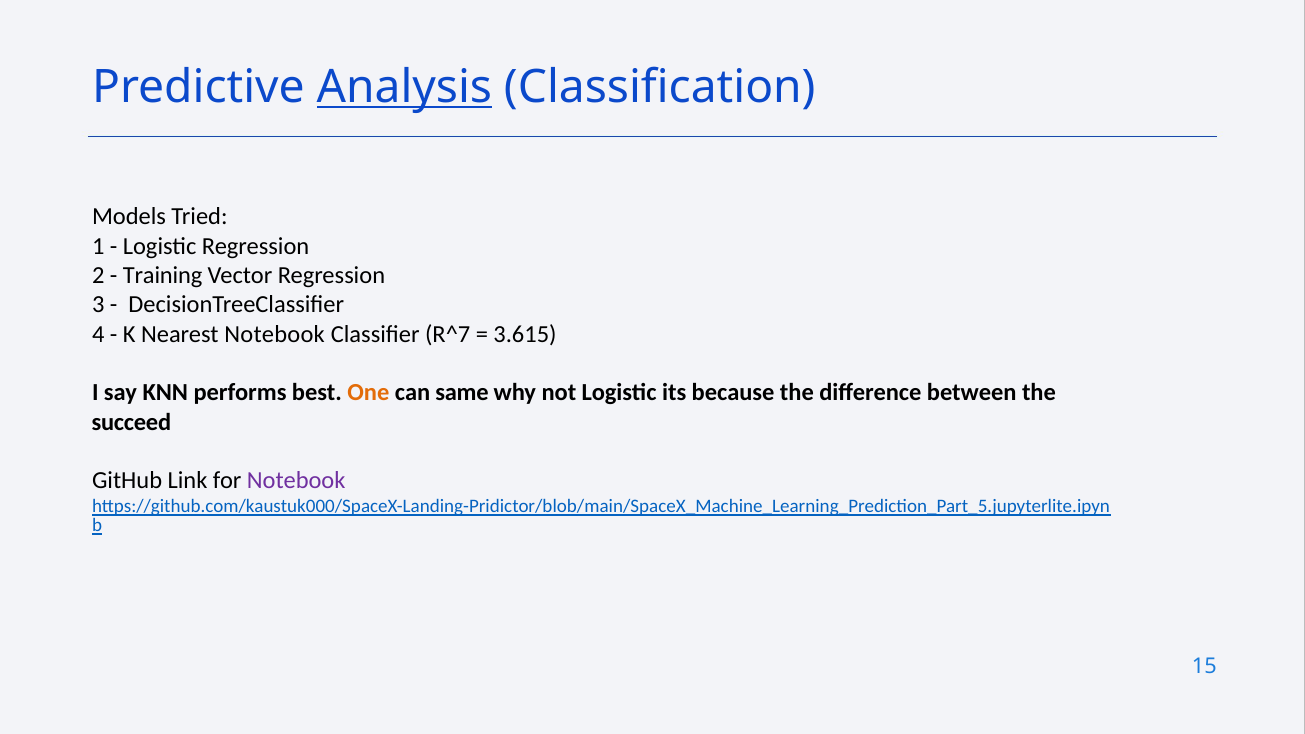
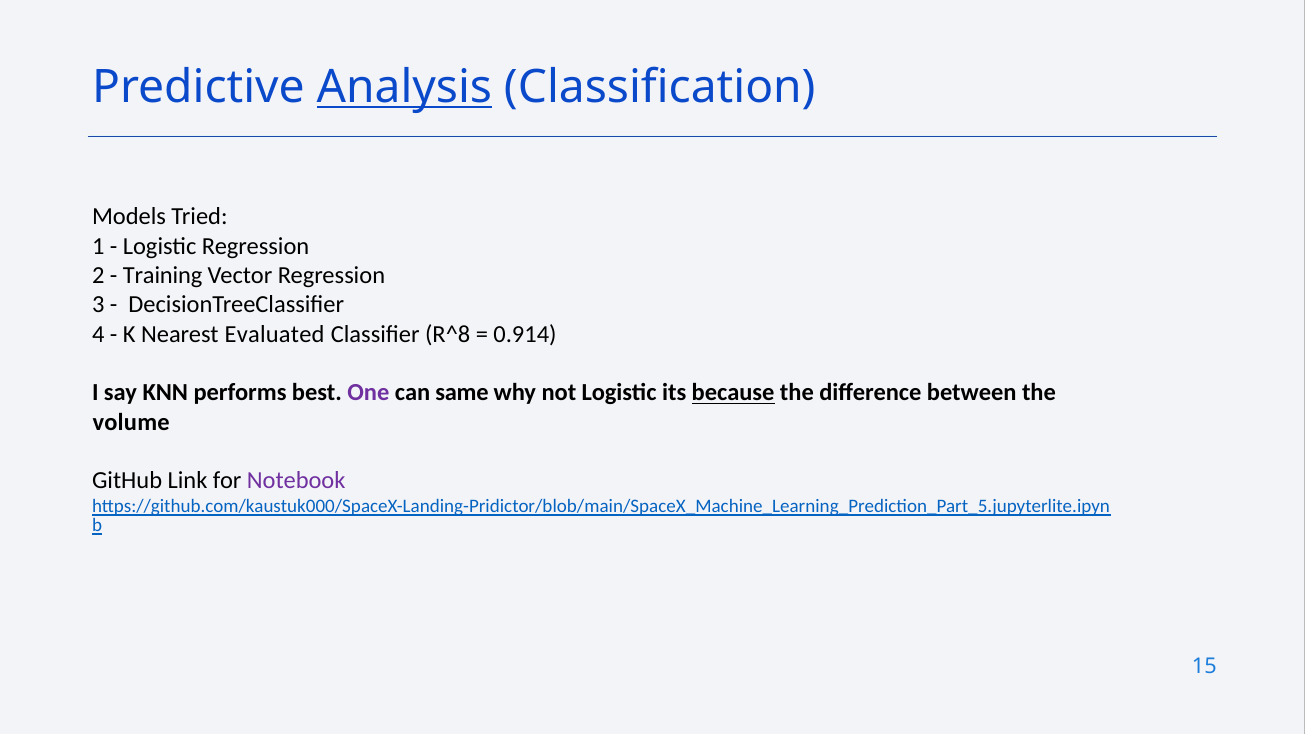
Nearest Notebook: Notebook -> Evaluated (275, 334)
R^7: R^7 -> R^8 (448, 334)
3.615: 3.615 -> 0.914 (525, 334)
One colour: orange -> purple (368, 393)
because underline: none -> present (733, 393)
succeed: succeed -> volume (131, 422)
